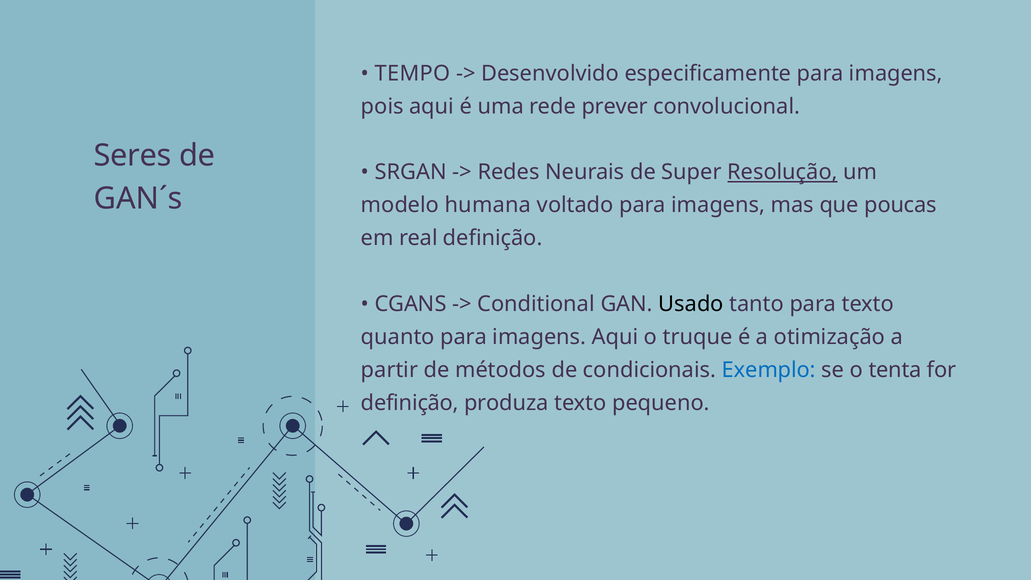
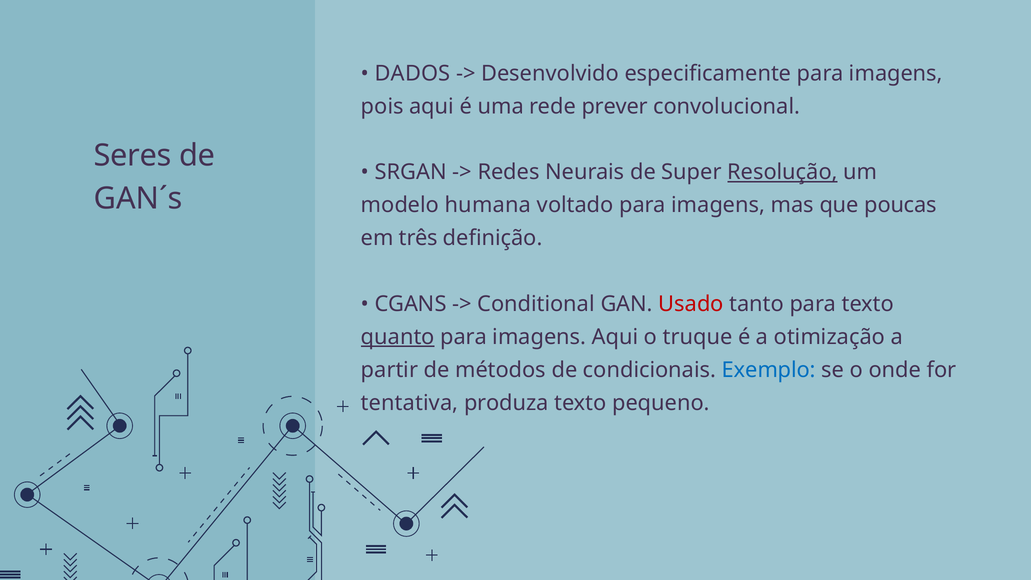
TEMPO: TEMPO -> DADOS (413, 73)
real: real -> três (418, 238)
Usado colour: black -> red (691, 304)
quanto underline: none -> present (398, 337)
tenta: tenta -> onde (895, 370)
definição: definição -> tentativa (410, 403)
